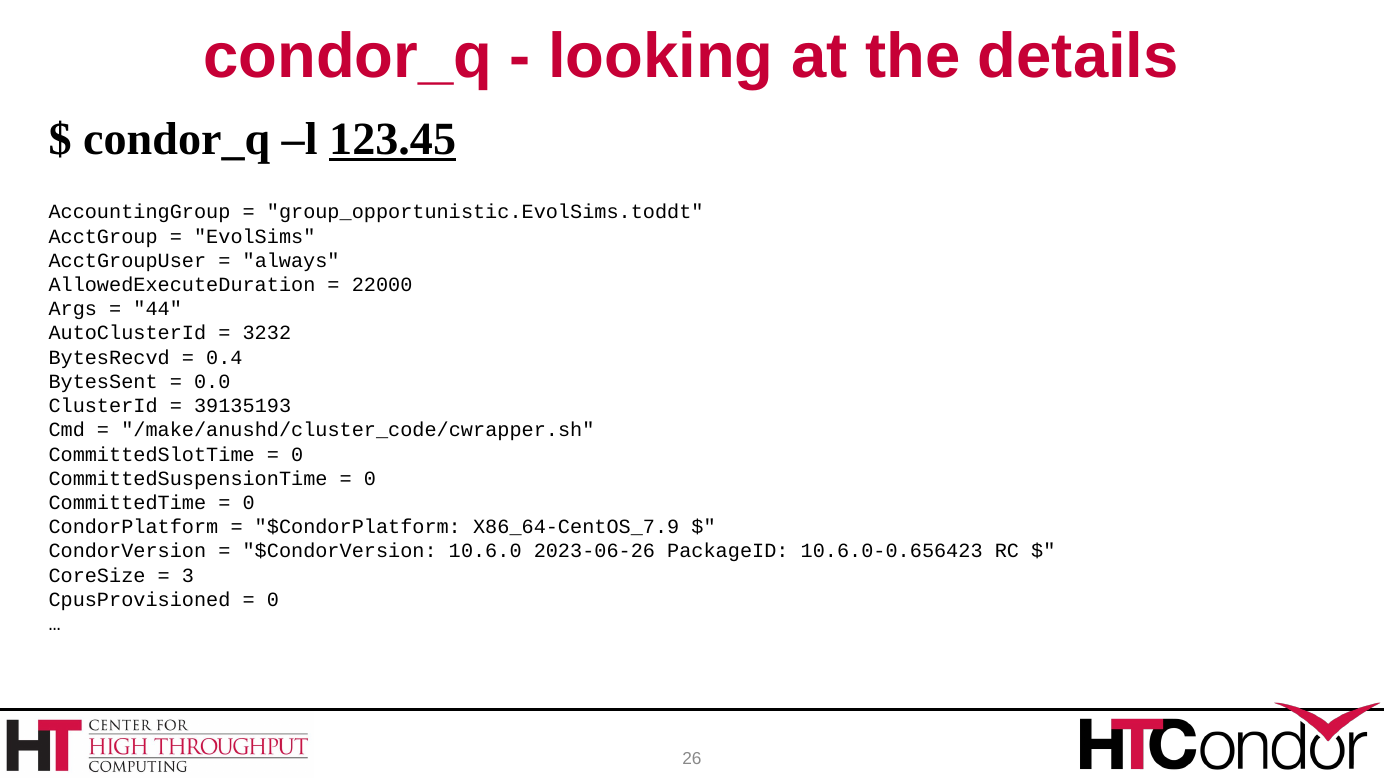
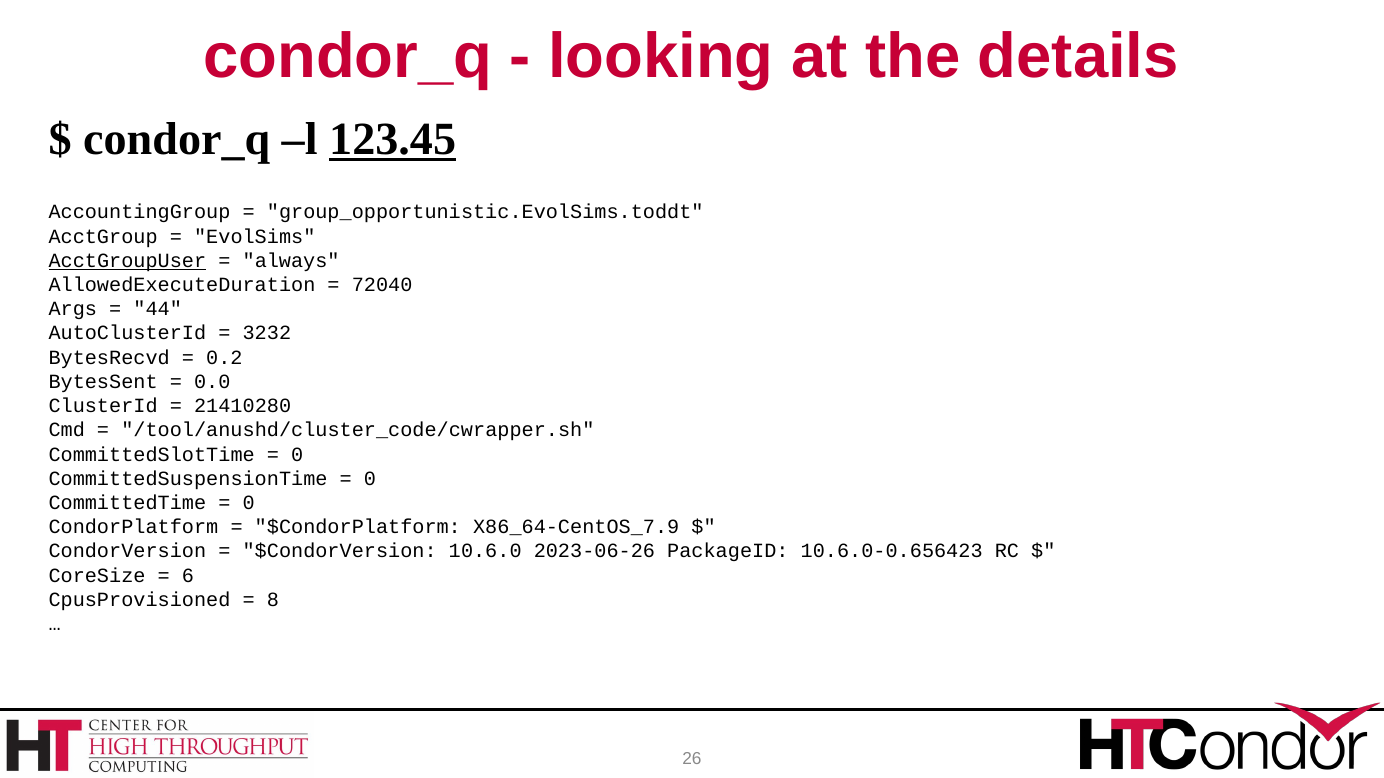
AcctGroupUser underline: none -> present (127, 261)
22000: 22000 -> 72040 (382, 285)
0.4: 0.4 -> 0.2 (224, 358)
39135193: 39135193 -> 21410280 (243, 406)
/make/anushd/cluster_code/cwrapper.sh: /make/anushd/cluster_code/cwrapper.sh -> /tool/anushd/cluster_code/cwrapper.sh (358, 430)
3: 3 -> 6 (188, 576)
0: 0 -> 8 (273, 600)
